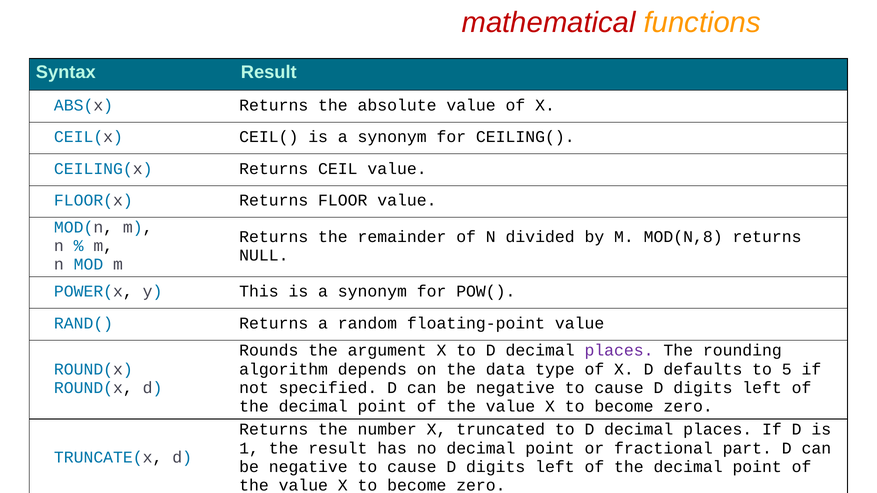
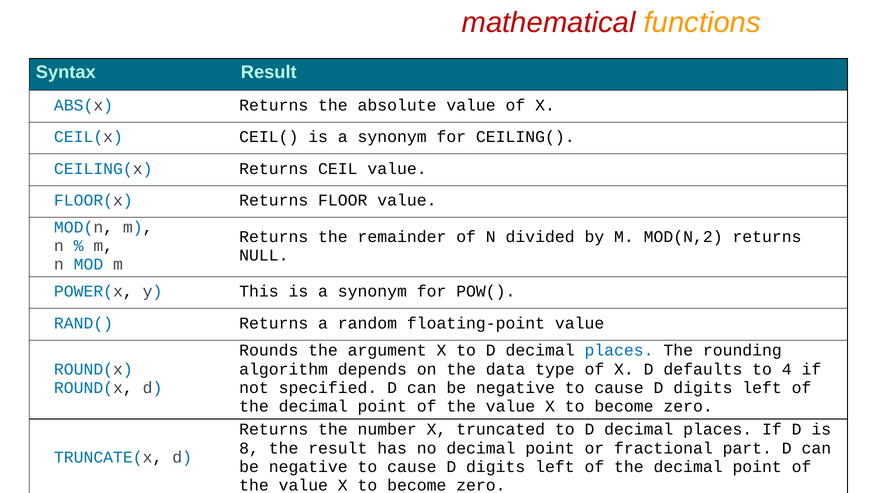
MOD(N,8: MOD(N,8 -> MOD(N,2 (683, 237)
places colour: purple -> blue (619, 351)
5: 5 -> 4 (787, 369)
1: 1 -> 8 (249, 448)
